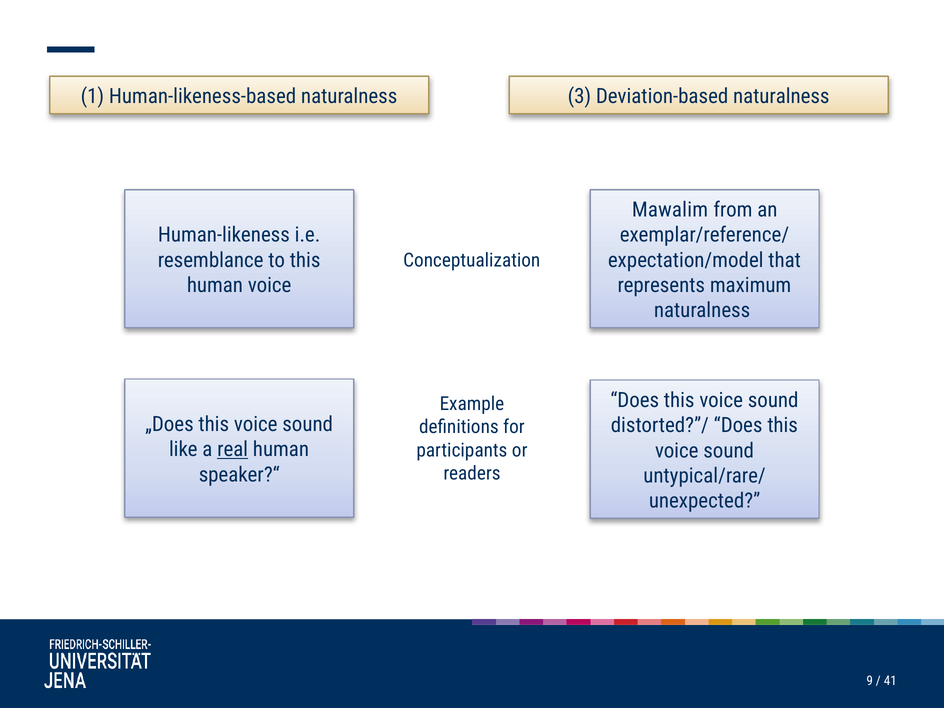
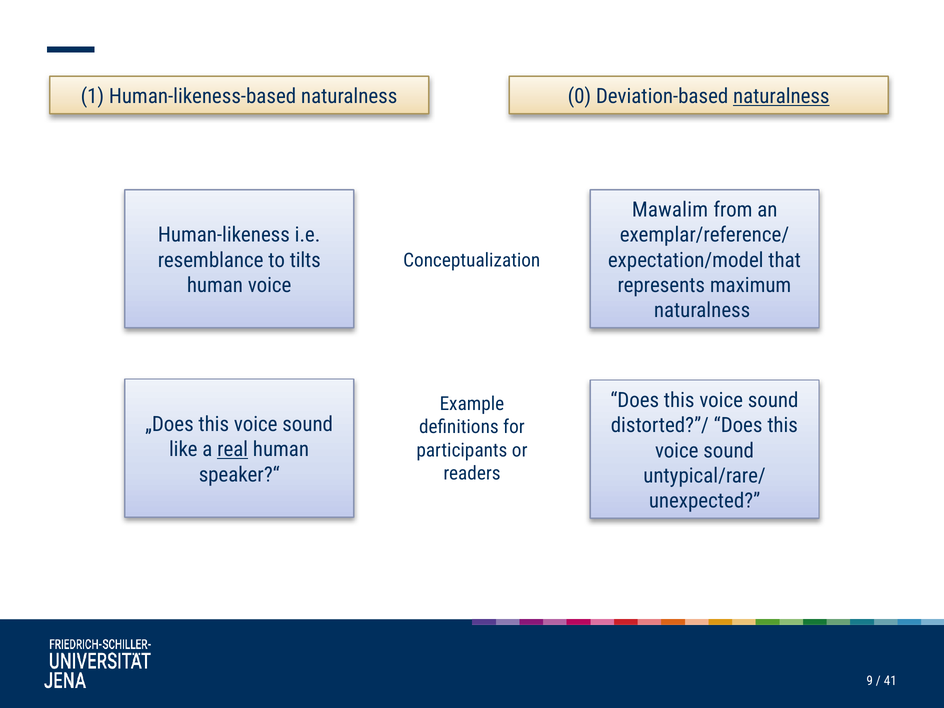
3: 3 -> 0 (579, 97)
naturalness underline: none -> present (781, 97)
to this: this -> tilts (305, 260)
